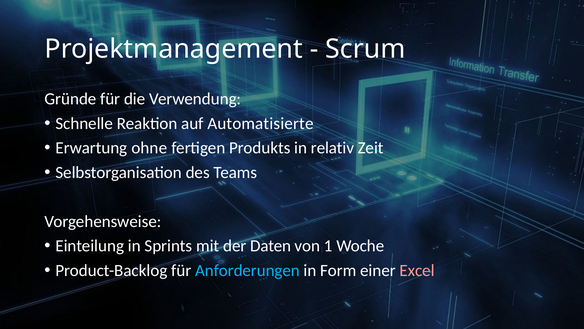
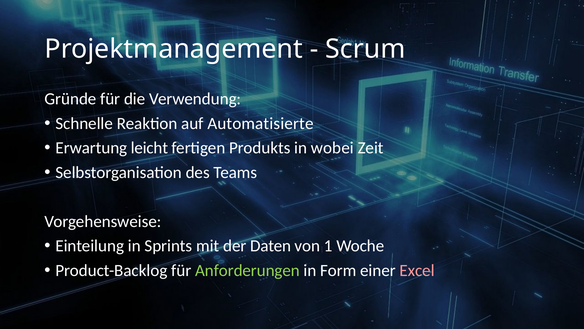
ohne: ohne -> leicht (149, 148)
relativ: relativ -> wobei (332, 148)
Anforderungen colour: light blue -> light green (247, 270)
